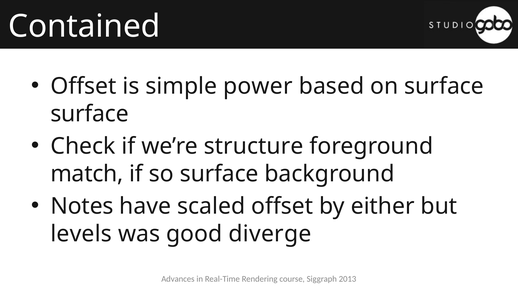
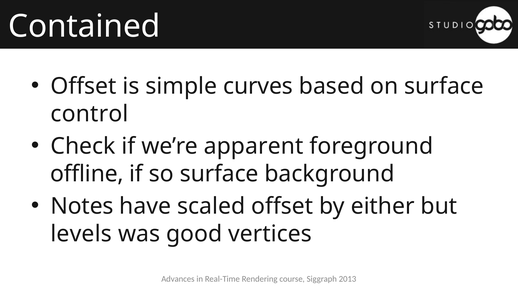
power: power -> curves (258, 86)
surface: surface -> control (89, 114)
structure: structure -> apparent (254, 146)
match: match -> offline (87, 174)
diverge: diverge -> vertices (270, 233)
